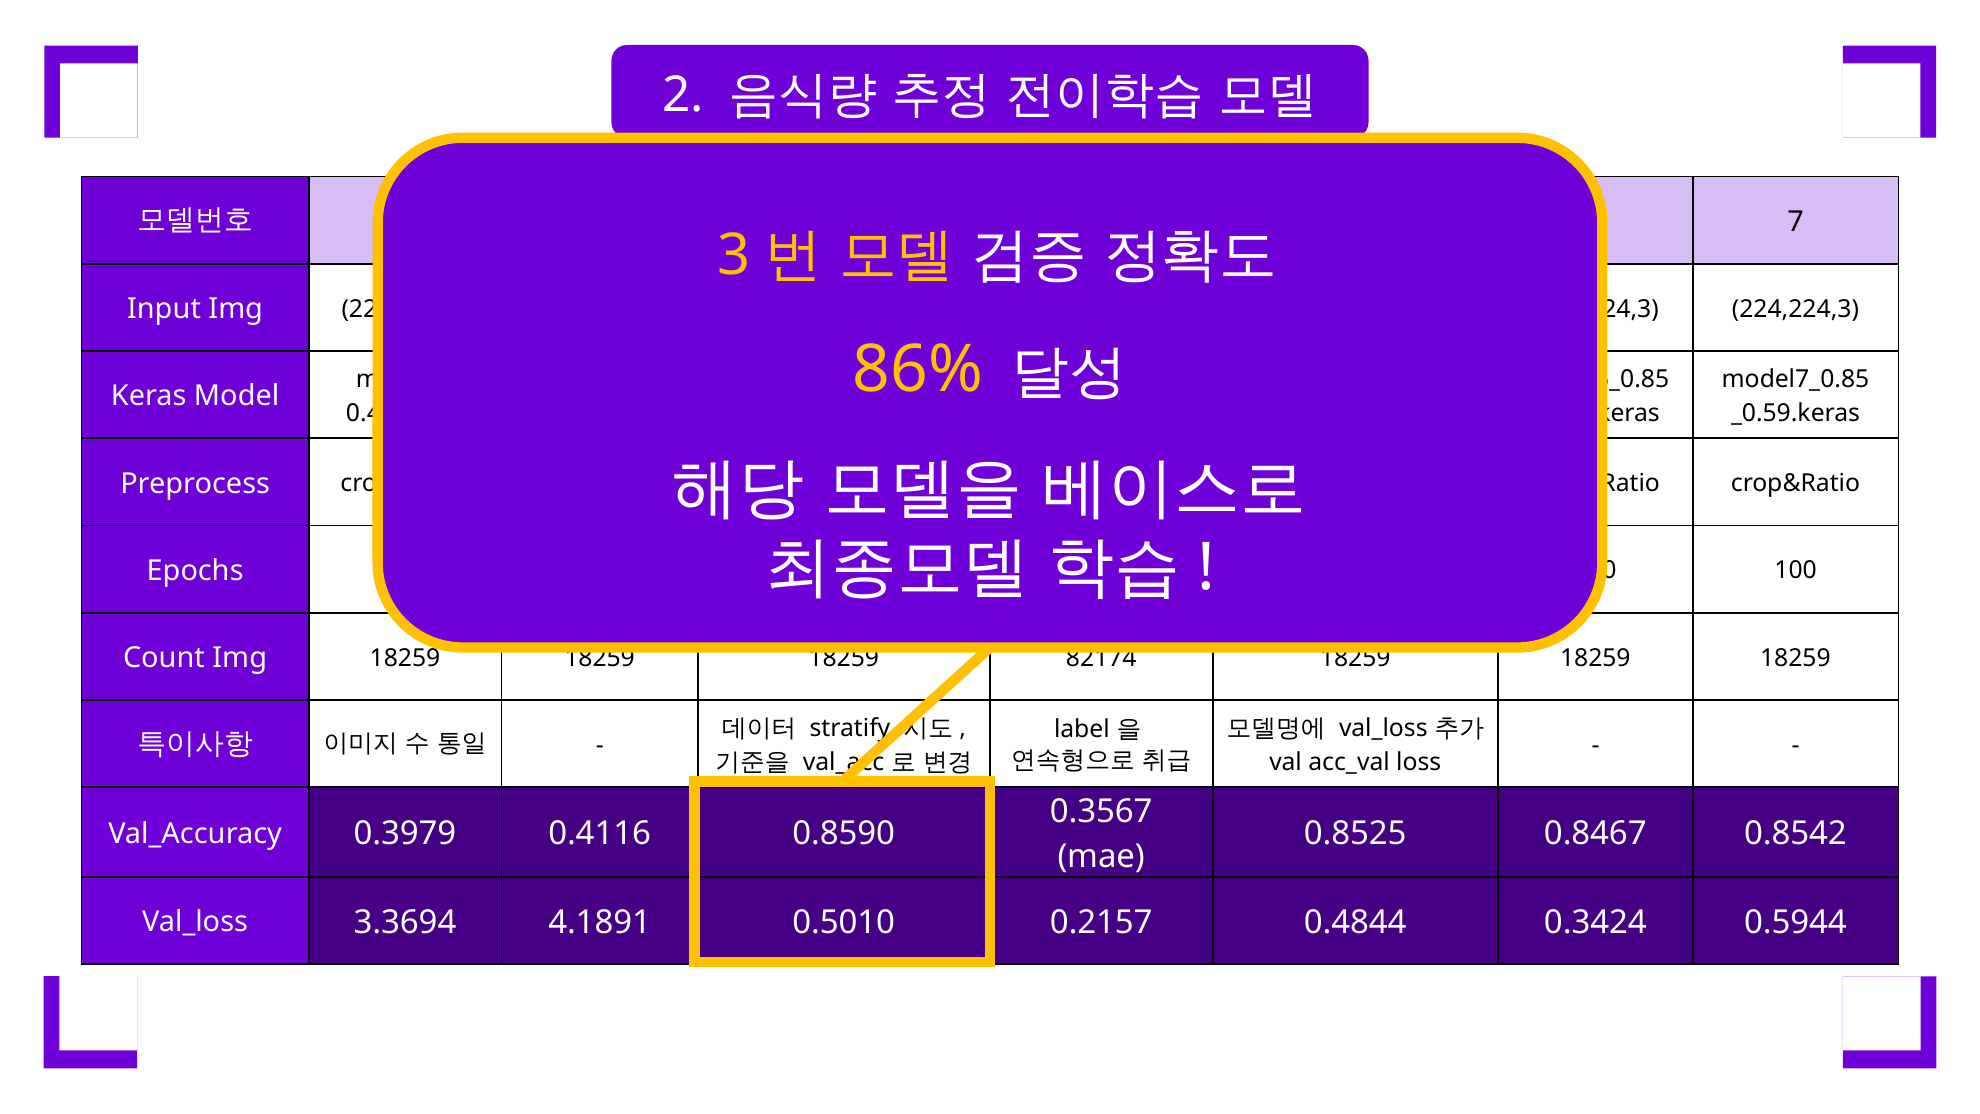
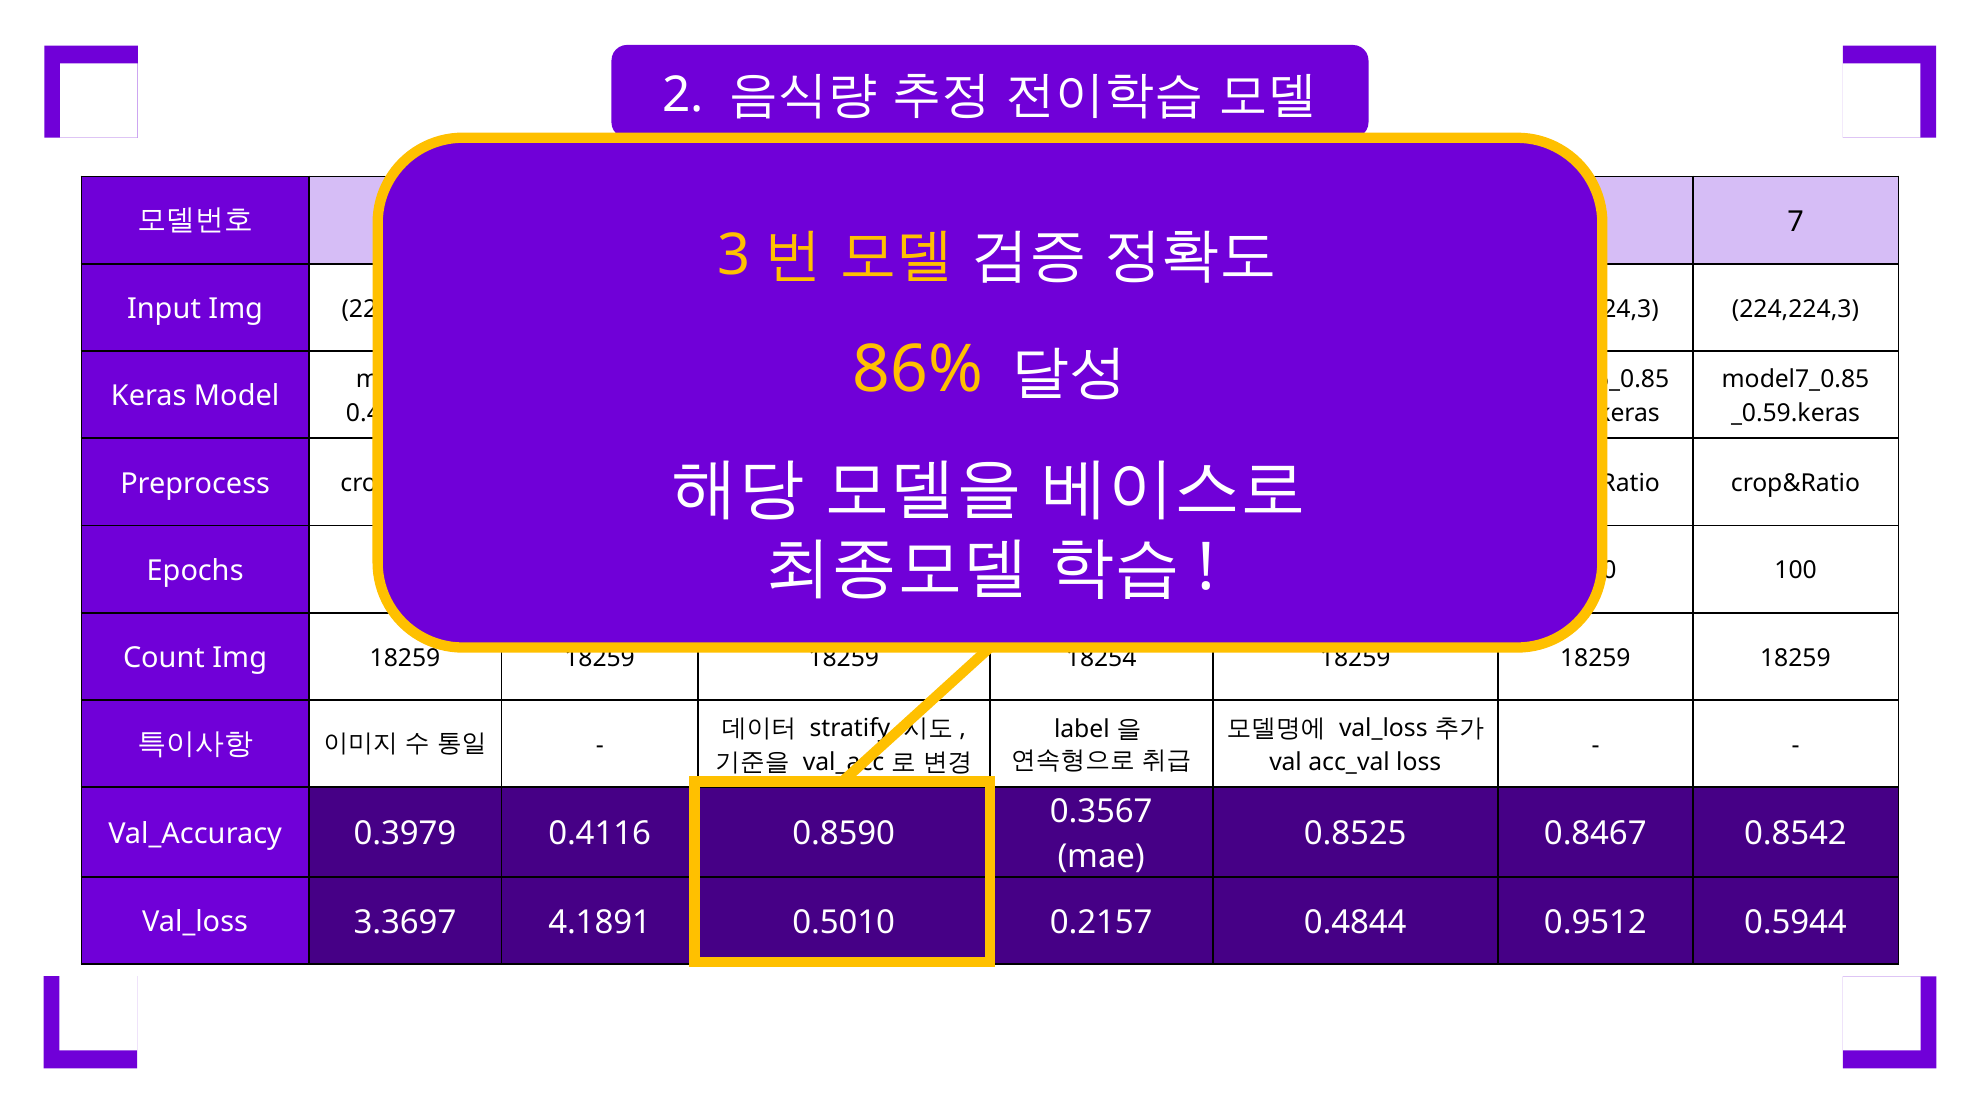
82174: 82174 -> 18254 (1101, 658)
3.3694: 3.3694 -> 3.3697 (405, 922)
0.3424: 0.3424 -> 0.9512 (1595, 922)
